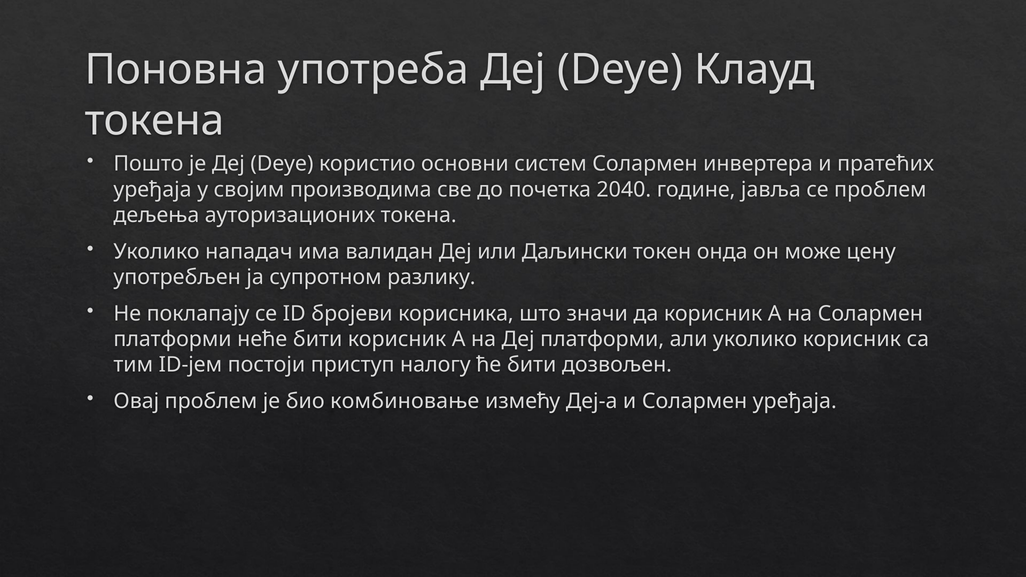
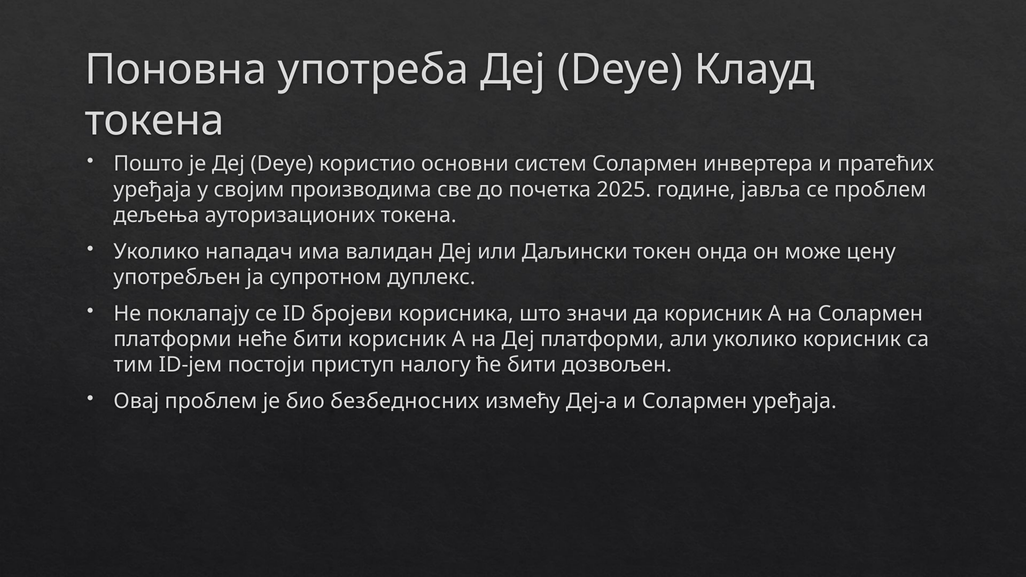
2040: 2040 -> 2025 (624, 190)
разлику: разлику -> дуплекс (431, 277)
комбиновање: комбиновање -> безбедносних (405, 401)
